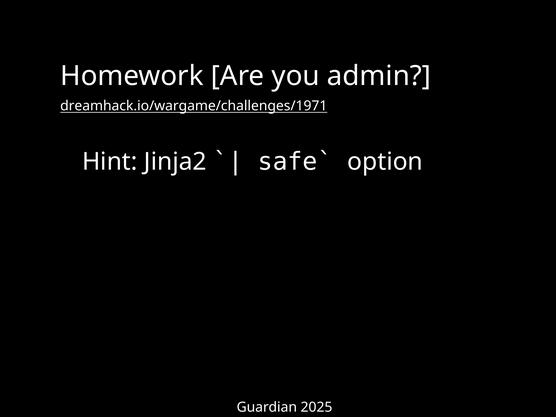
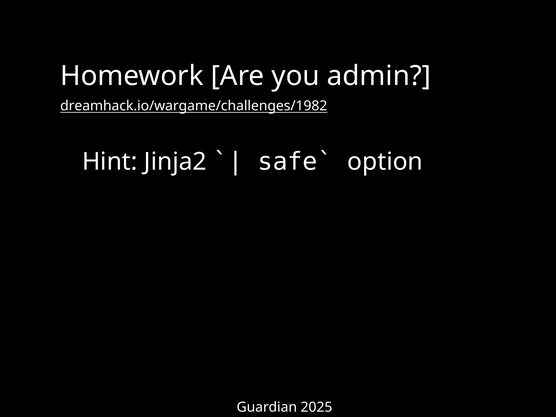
dreamhack.io/wargame/challenges/1971: dreamhack.io/wargame/challenges/1971 -> dreamhack.io/wargame/challenges/1982 (194, 106)
